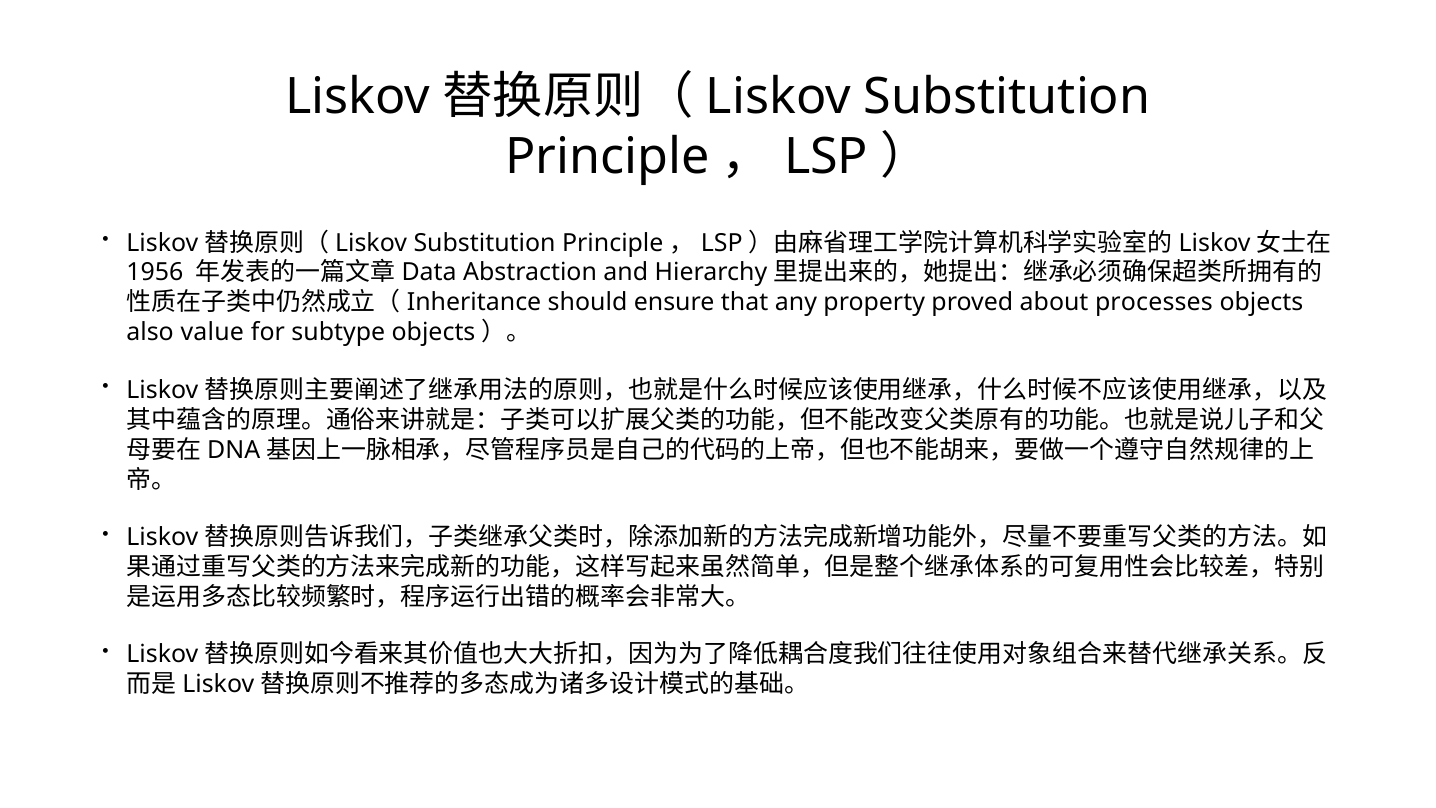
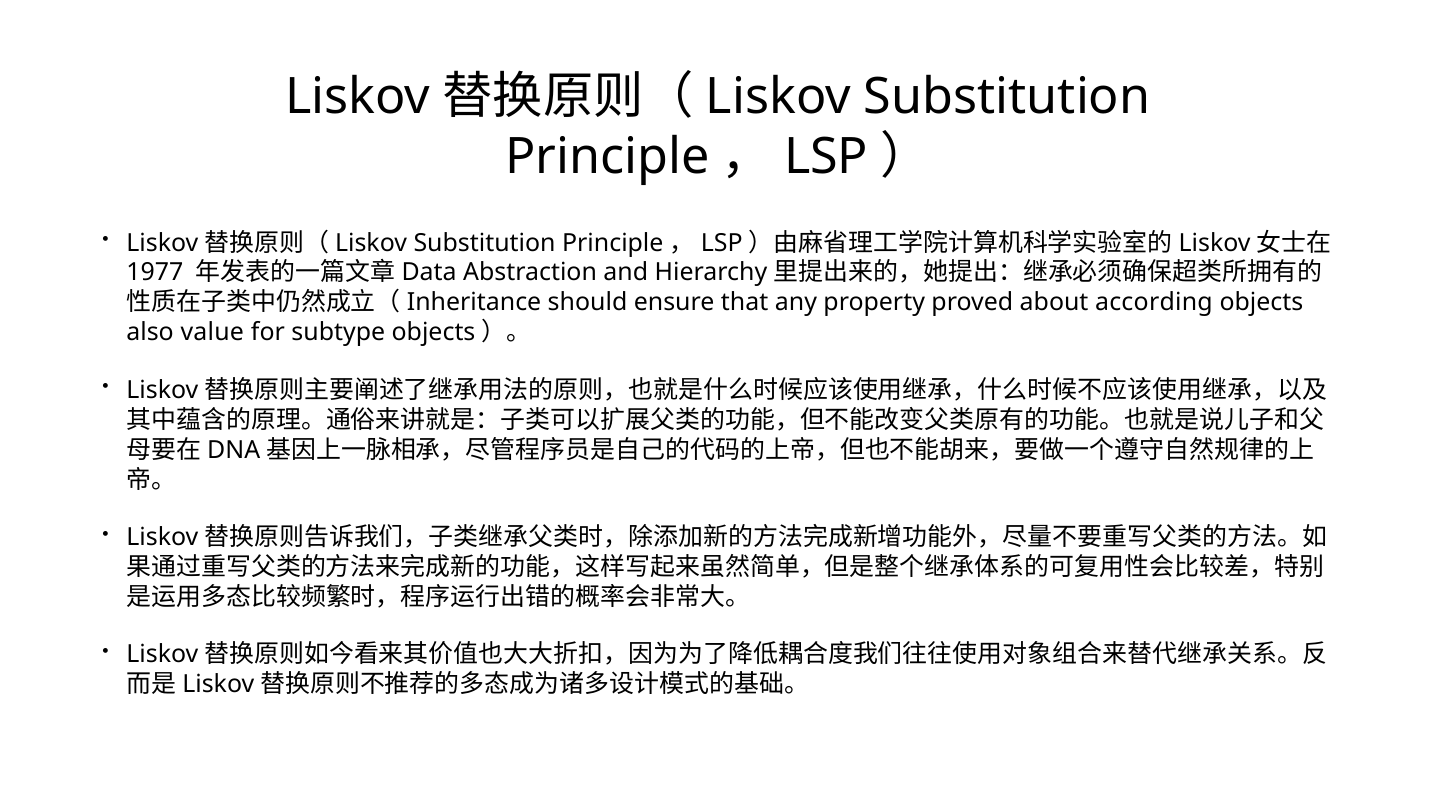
1956: 1956 -> 1977 (155, 273)
processes: processes -> according (1154, 302)
